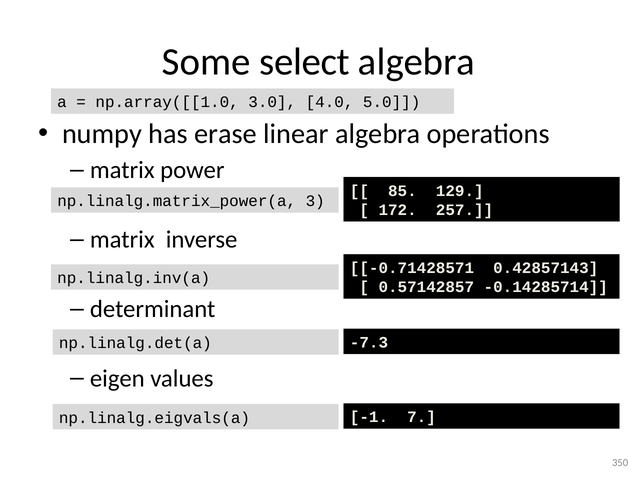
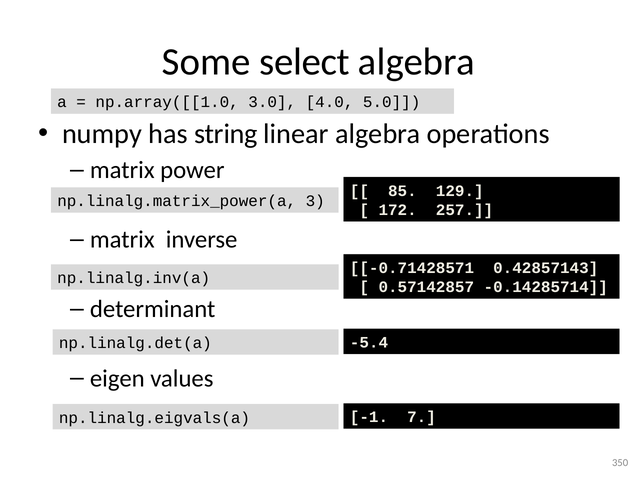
erase: erase -> string (226, 134)
-7.3: -7.3 -> -5.4 (369, 342)
